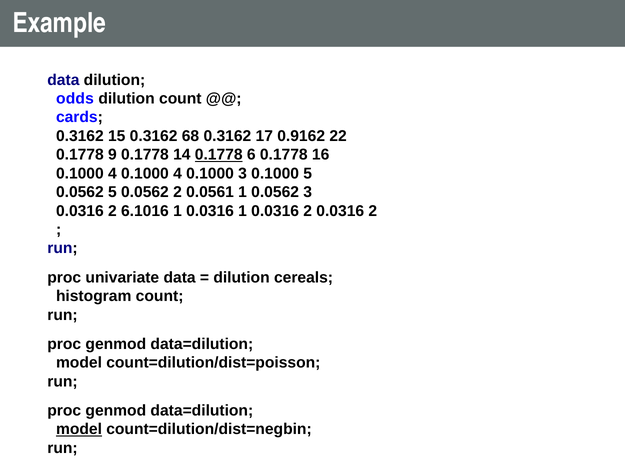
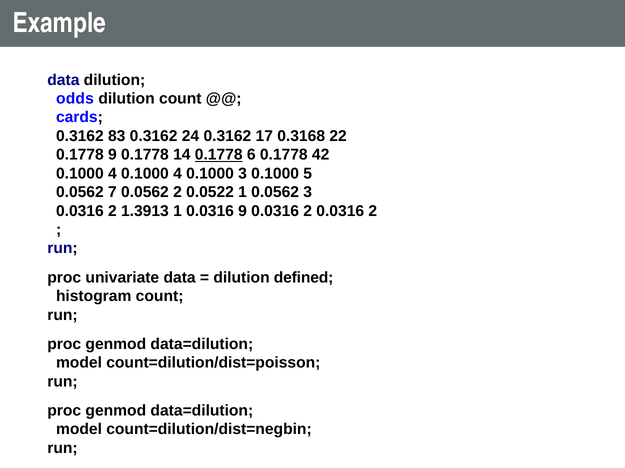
15: 15 -> 83 (117, 136)
68: 68 -> 24 (191, 136)
0.9162: 0.9162 -> 0.3168 (301, 136)
16: 16 -> 42 (321, 155)
0.0562 5: 5 -> 7 (112, 192)
0.0561: 0.0561 -> 0.0522 (210, 192)
6.1016: 6.1016 -> 1.3913 (145, 211)
0.0316 1: 1 -> 9 (243, 211)
cereals: cereals -> defined (304, 278)
model underline: present -> none (79, 430)
